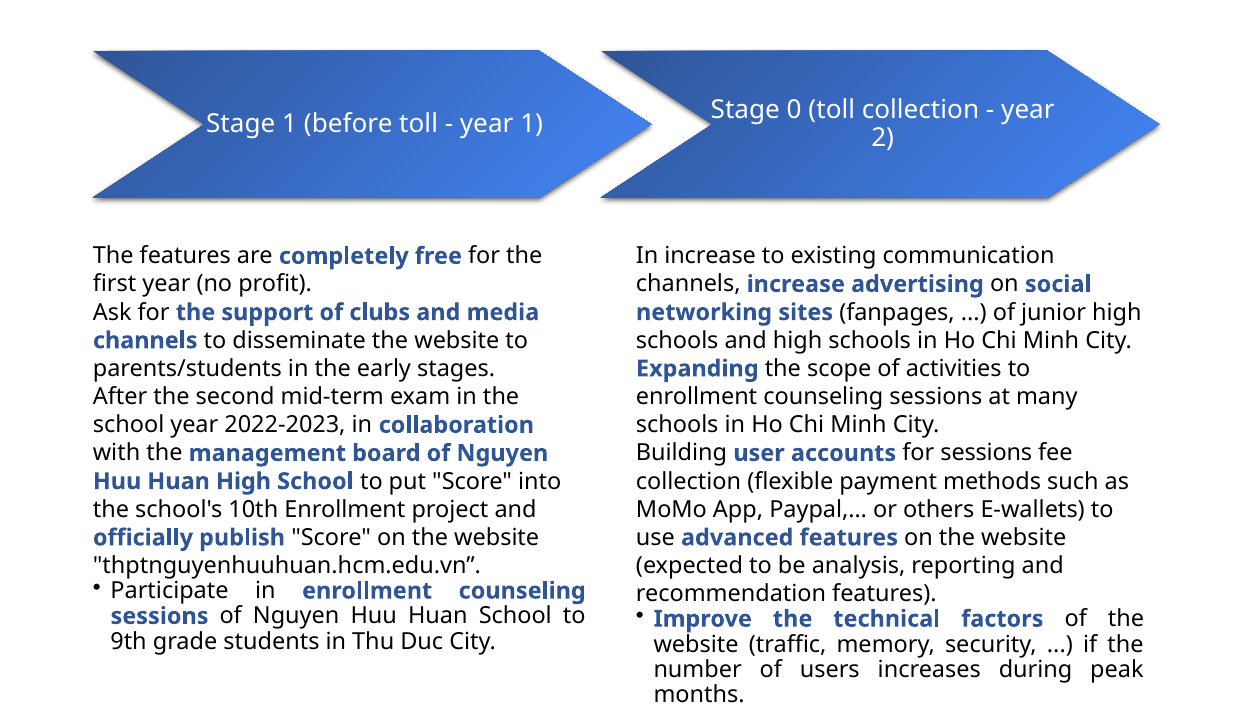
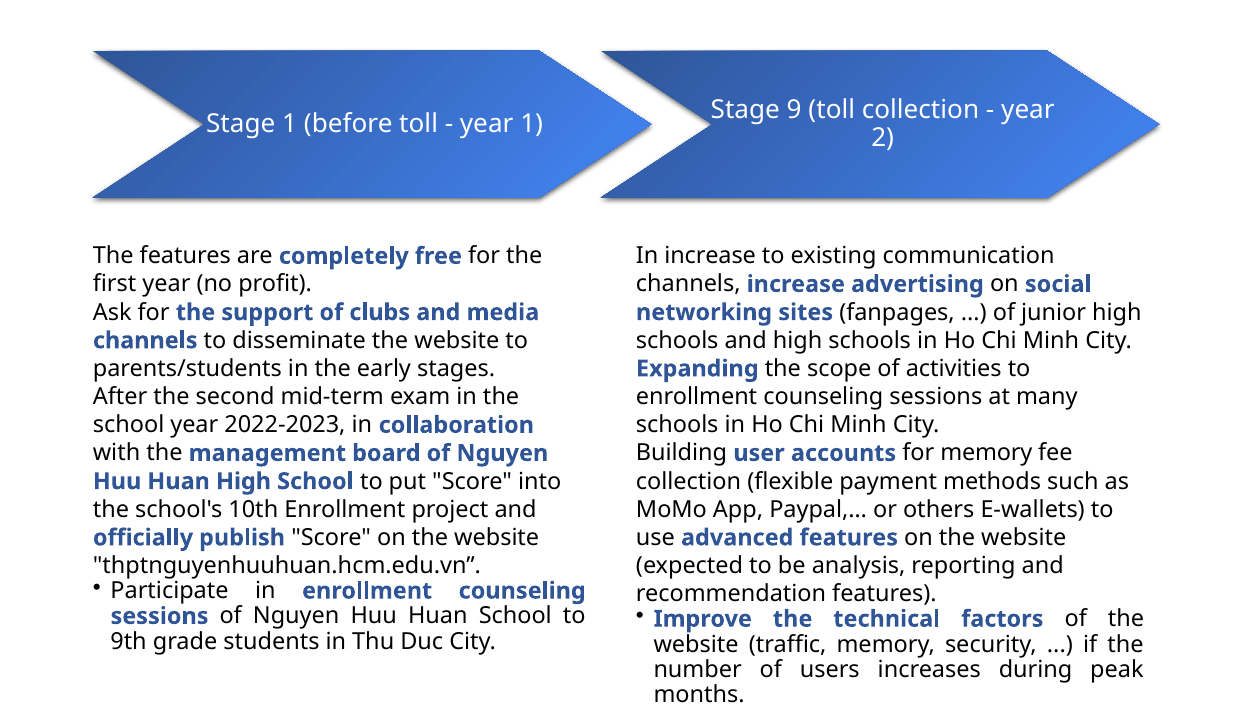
0: 0 -> 9 (794, 110)
for sessions: sessions -> memory (986, 453)
